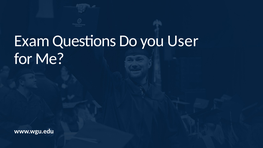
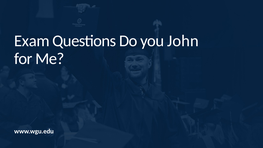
User: User -> John (183, 41)
